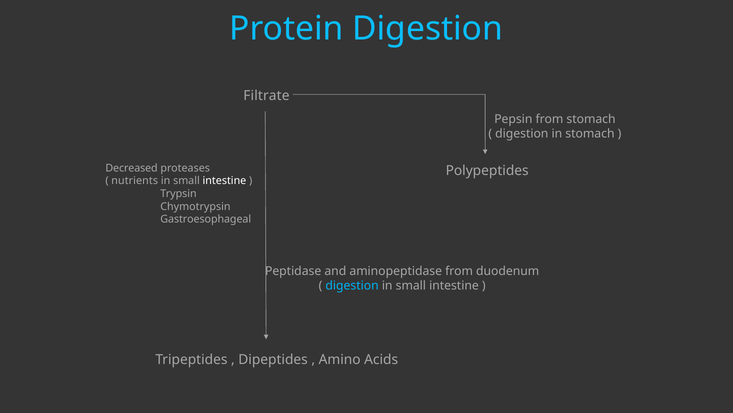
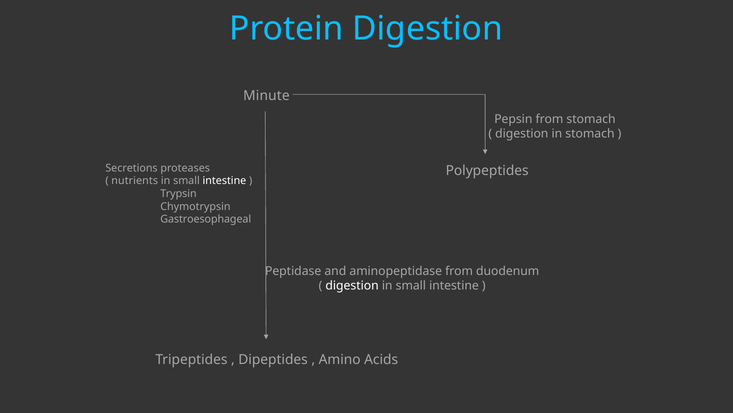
Filtrate: Filtrate -> Minute (266, 96)
Decreased: Decreased -> Secretions (131, 168)
digestion colour: light blue -> white (352, 285)
